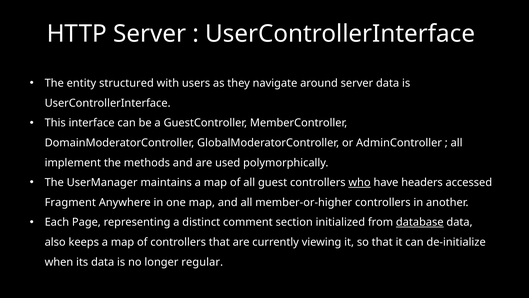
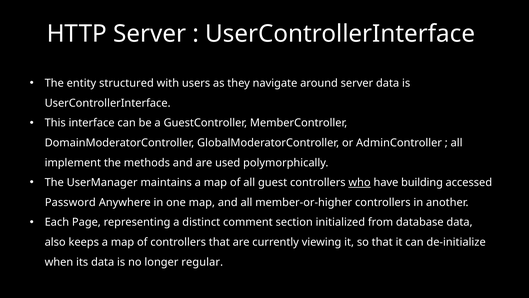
headers: headers -> building (422, 182)
Fragment: Fragment -> Password (70, 202)
database underline: present -> none (420, 222)
